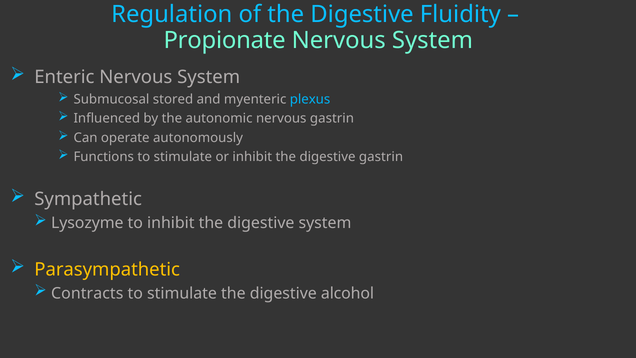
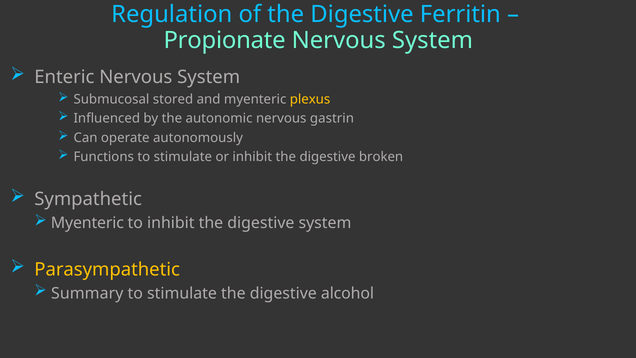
Fluidity: Fluidity -> Ferritin (460, 14)
plexus colour: light blue -> yellow (310, 99)
digestive gastrin: gastrin -> broken (381, 157)
Lysozyme: Lysozyme -> Myenteric (87, 223)
Contracts: Contracts -> Summary (87, 293)
